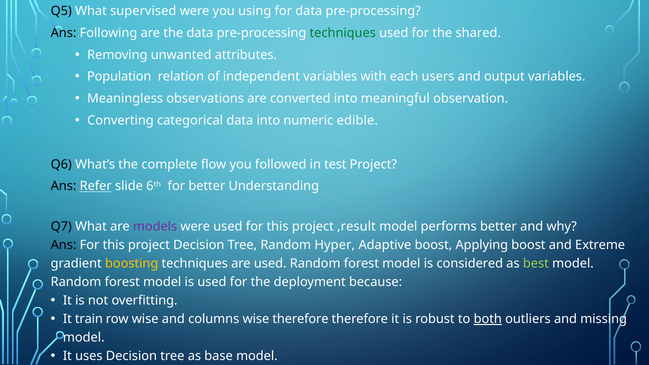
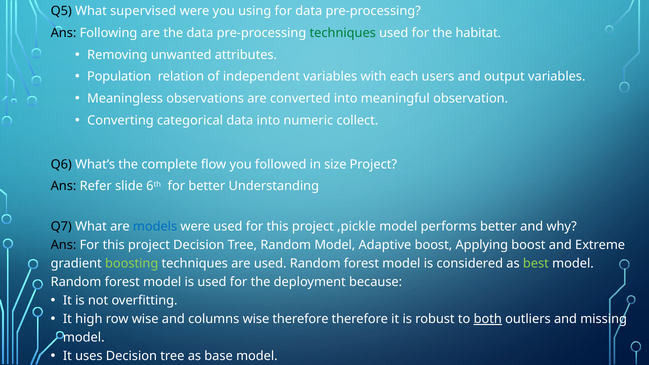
shared: shared -> habitat (478, 33)
edible: edible -> collect (357, 121)
test: test -> size (335, 164)
Refer underline: present -> none (96, 186)
models colour: purple -> blue (155, 227)
,result: ,result -> ,pickle (357, 227)
Random Hyper: Hyper -> Model (335, 245)
boosting colour: yellow -> light green (132, 264)
train: train -> high (89, 319)
